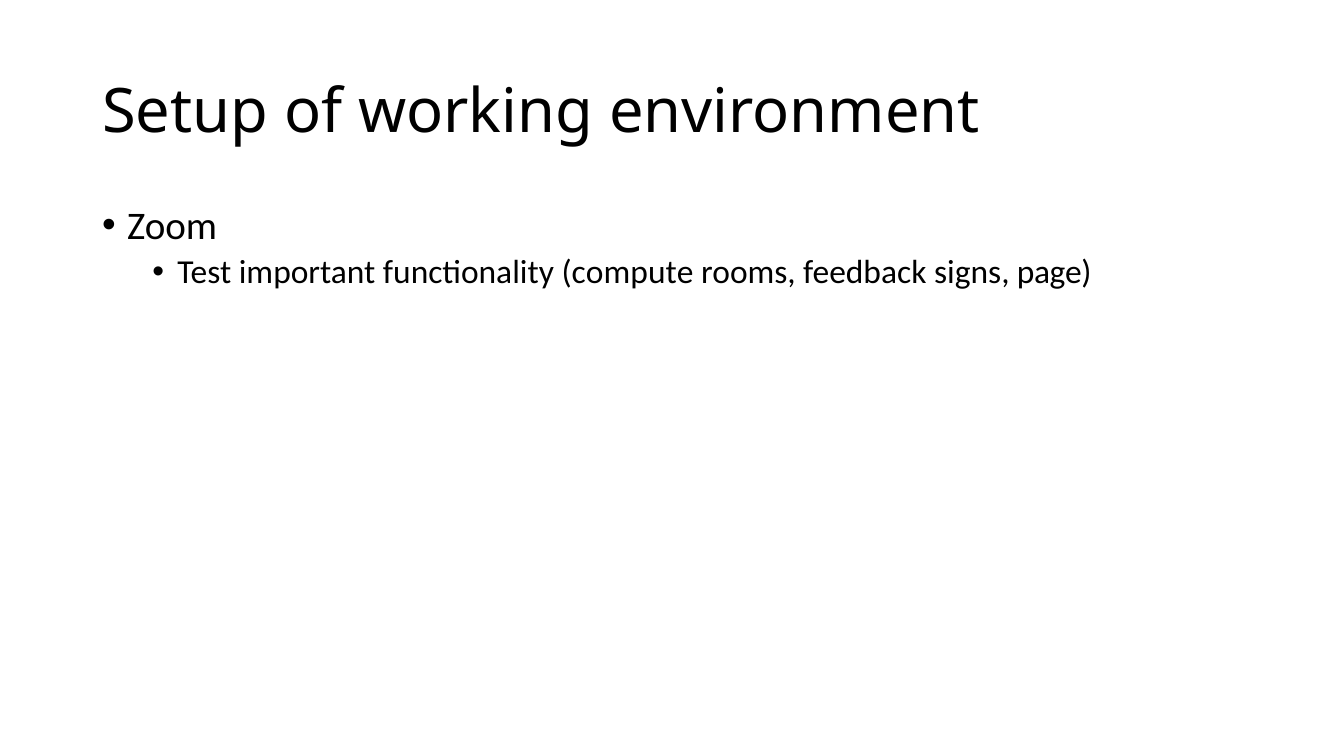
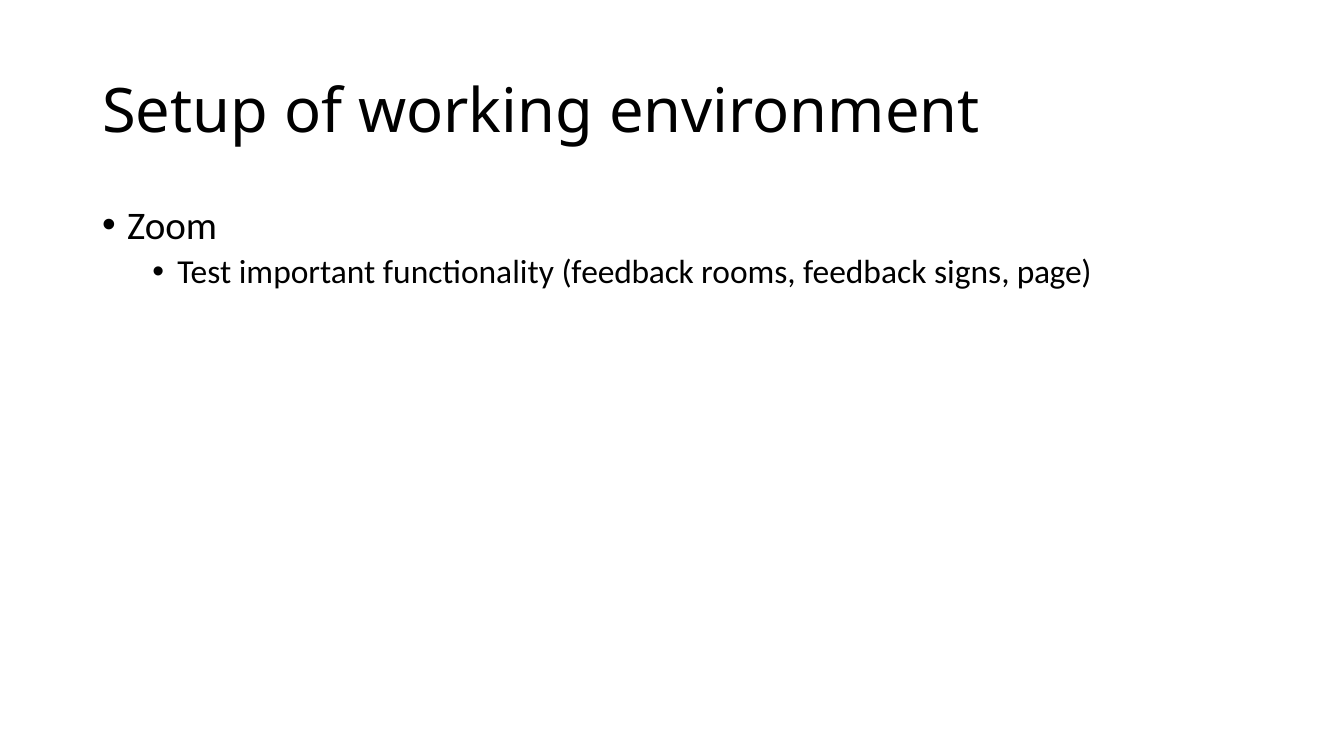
functionality compute: compute -> feedback (628, 273)
